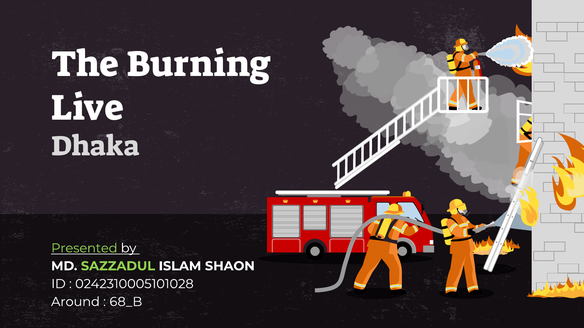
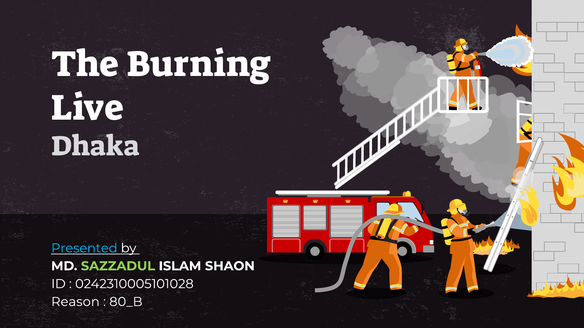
Presented colour: light green -> light blue (84, 249)
Around: Around -> Reason (75, 302)
68_B: 68_B -> 80_B (126, 302)
